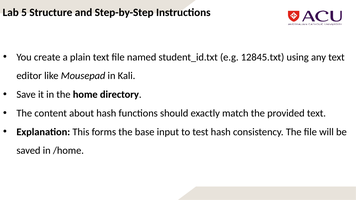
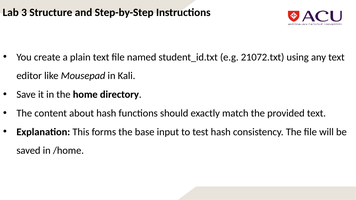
5: 5 -> 3 (24, 12)
12845.txt: 12845.txt -> 21072.txt (263, 57)
